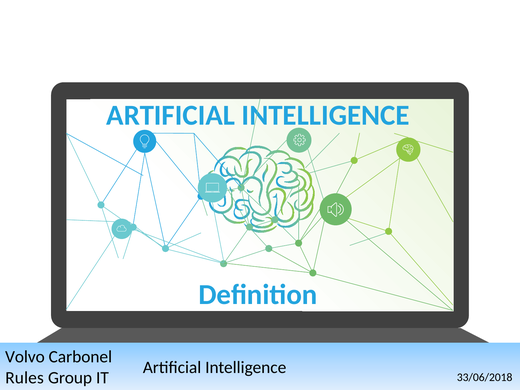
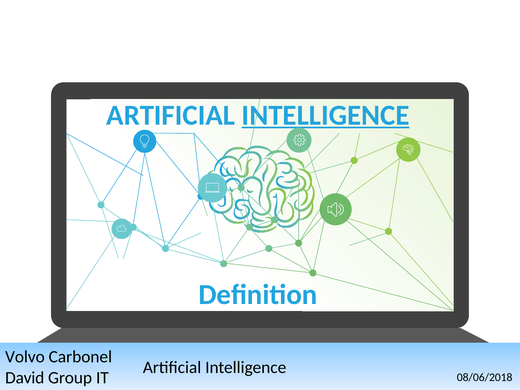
INTELLIGENCE underline: none -> present (326, 115)
Rules: Rules -> David (25, 378)
33/06/2018: 33/06/2018 -> 08/06/2018 (485, 377)
